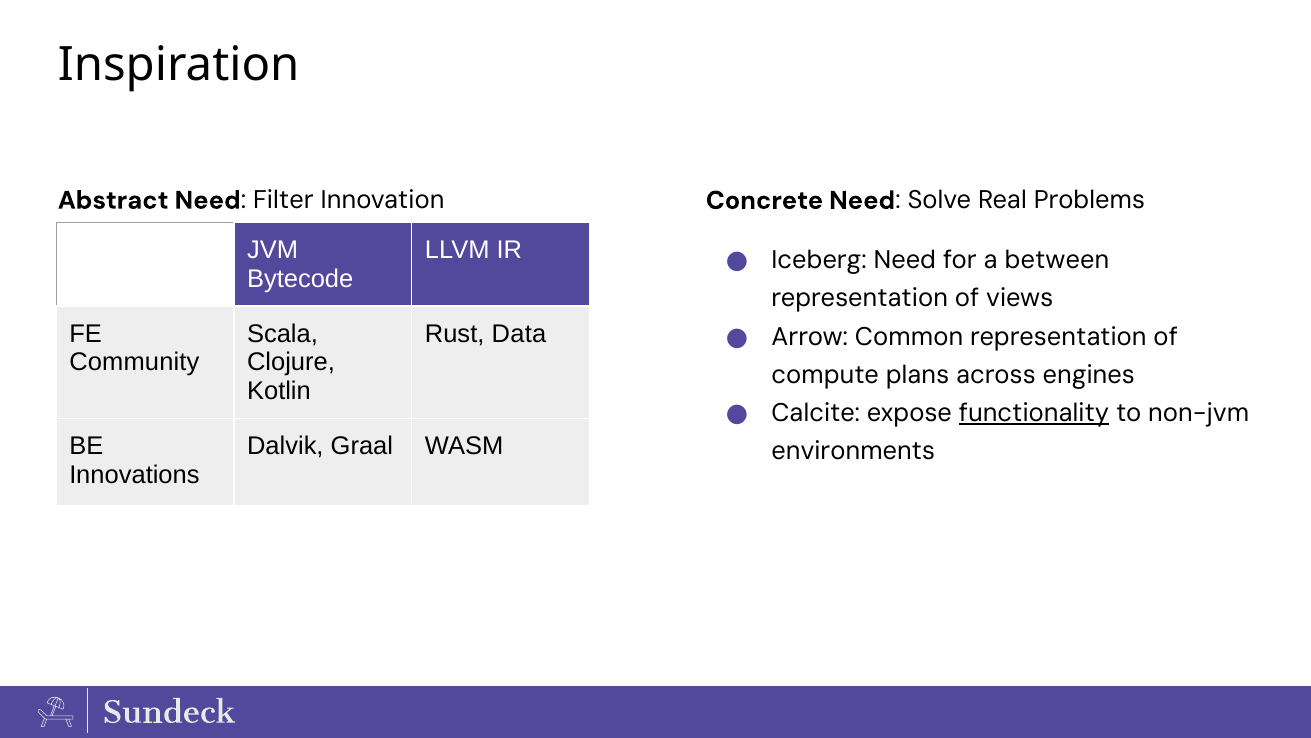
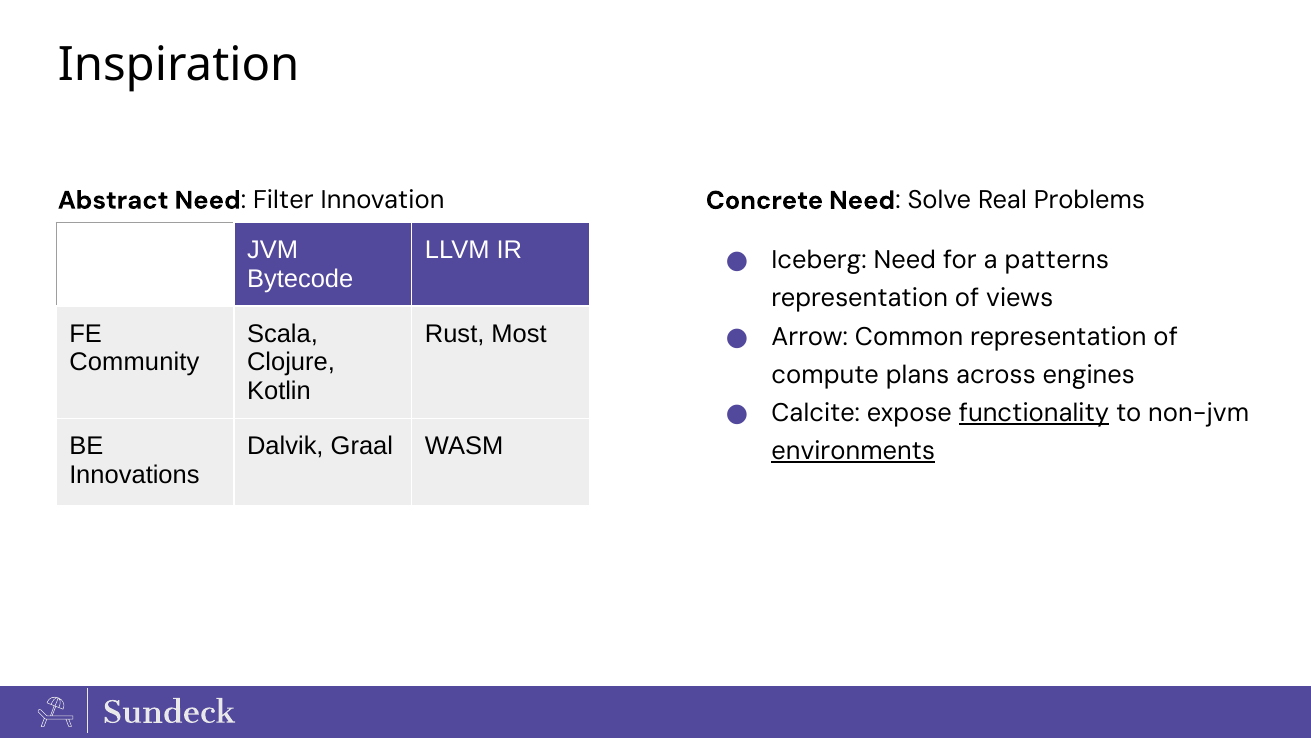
between: between -> patterns (1057, 260)
Data: Data -> Most (519, 334)
environments underline: none -> present (853, 451)
